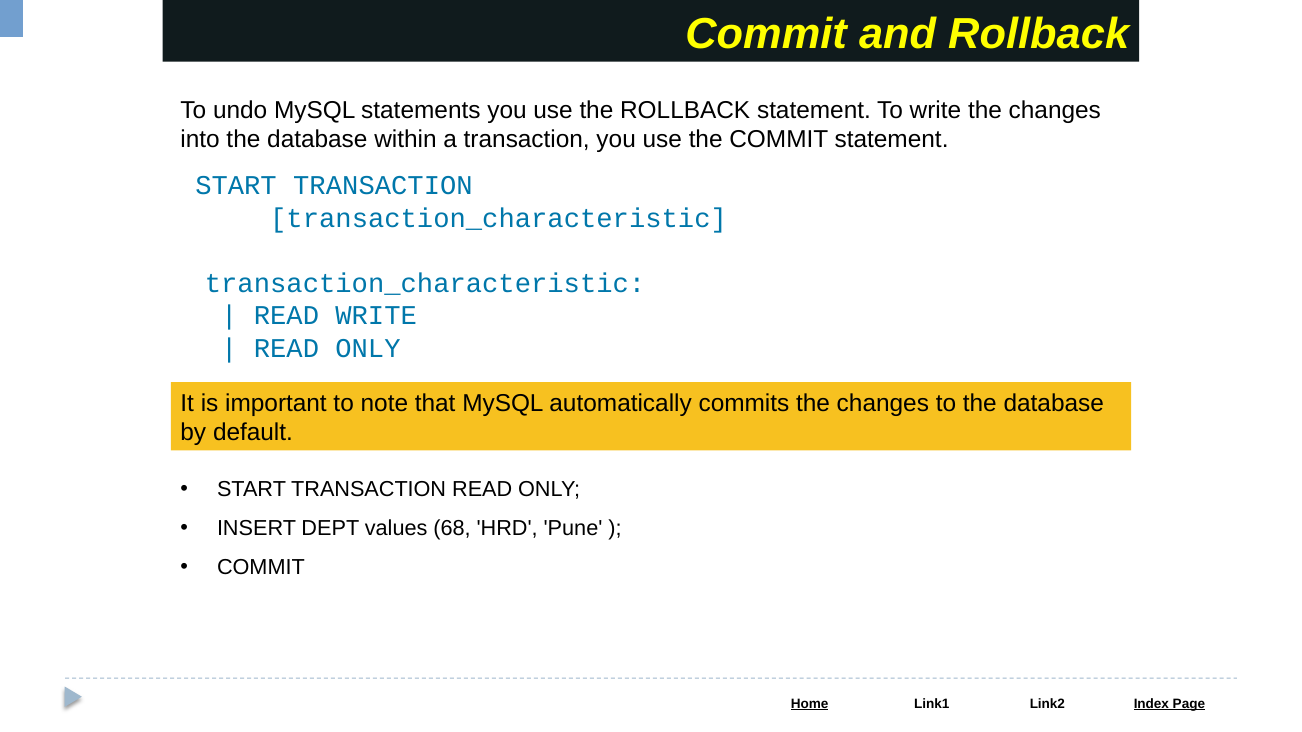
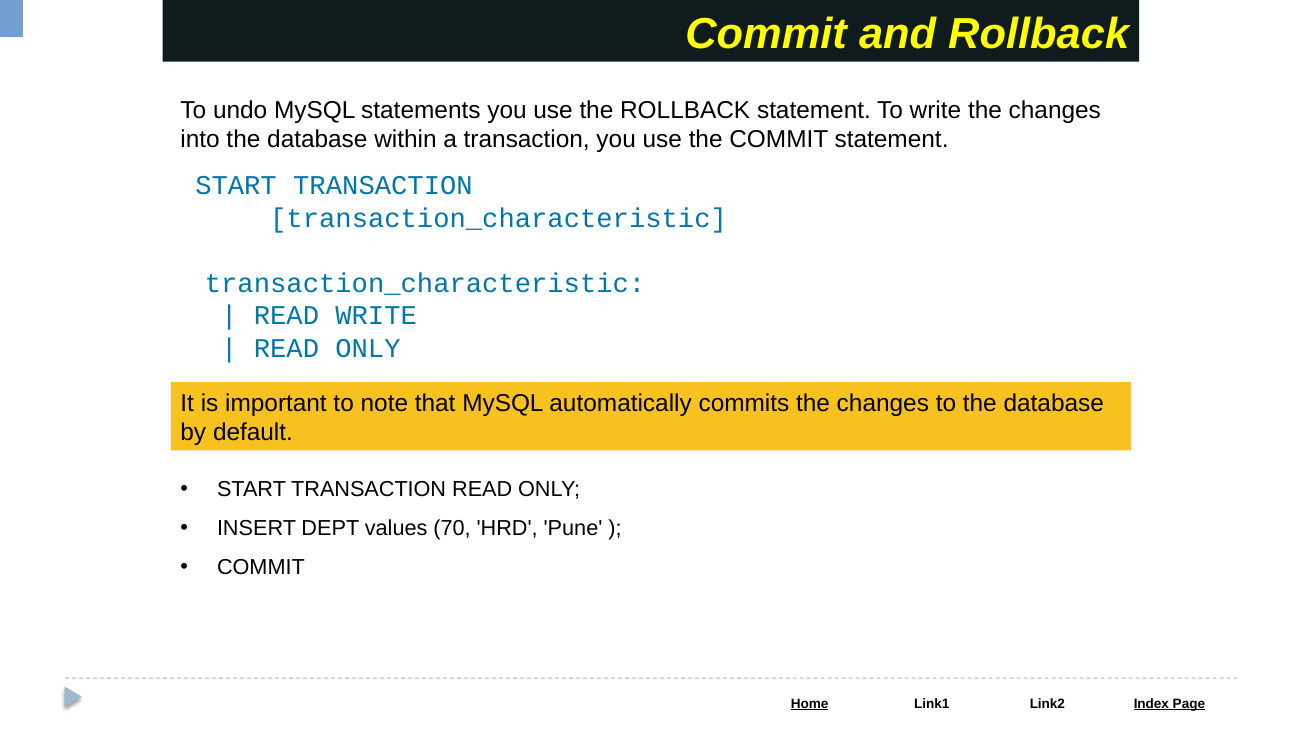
68: 68 -> 70 (452, 529)
